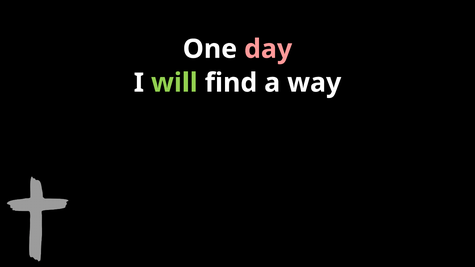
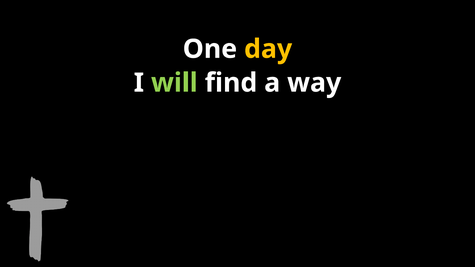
day colour: pink -> yellow (268, 49)
